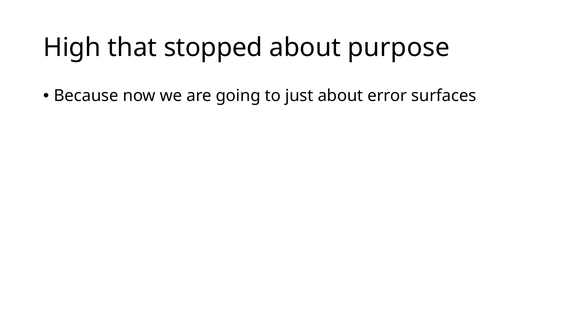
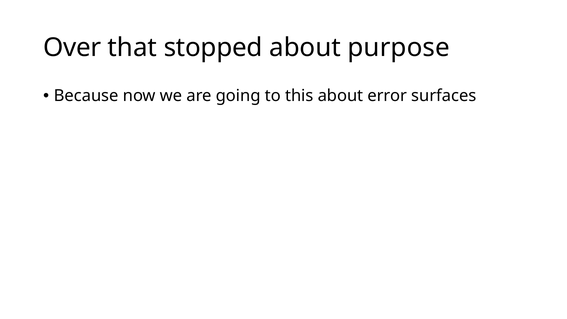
High: High -> Over (72, 48)
just: just -> this (299, 96)
